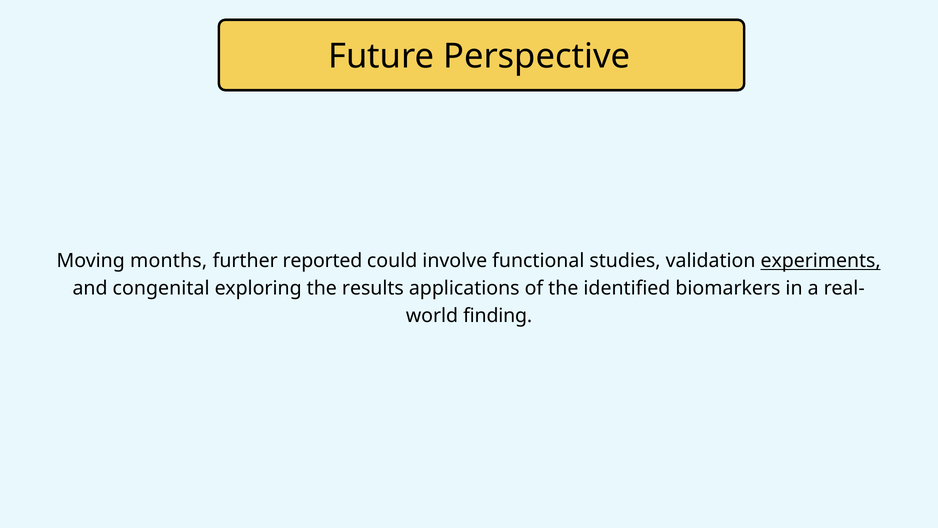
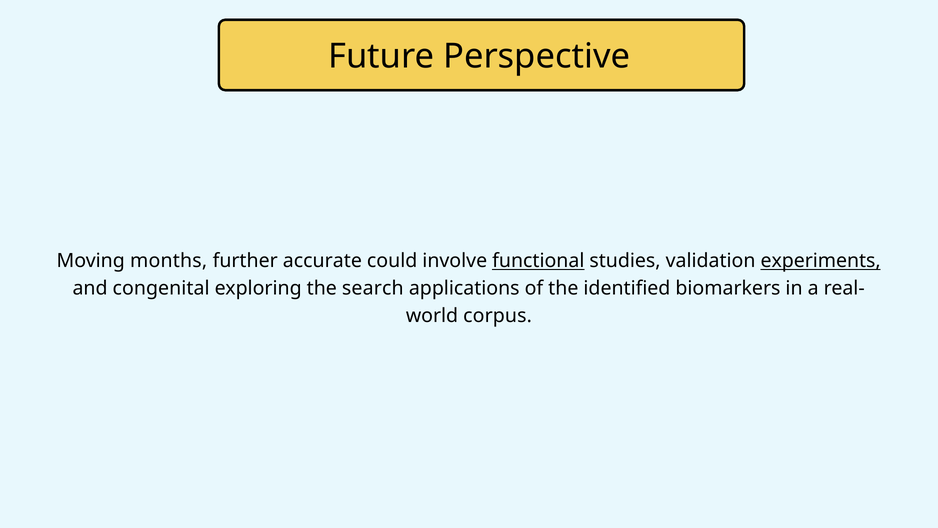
reported: reported -> accurate (322, 261)
functional underline: none -> present (538, 261)
results: results -> search (373, 288)
finding: finding -> corpus (498, 315)
